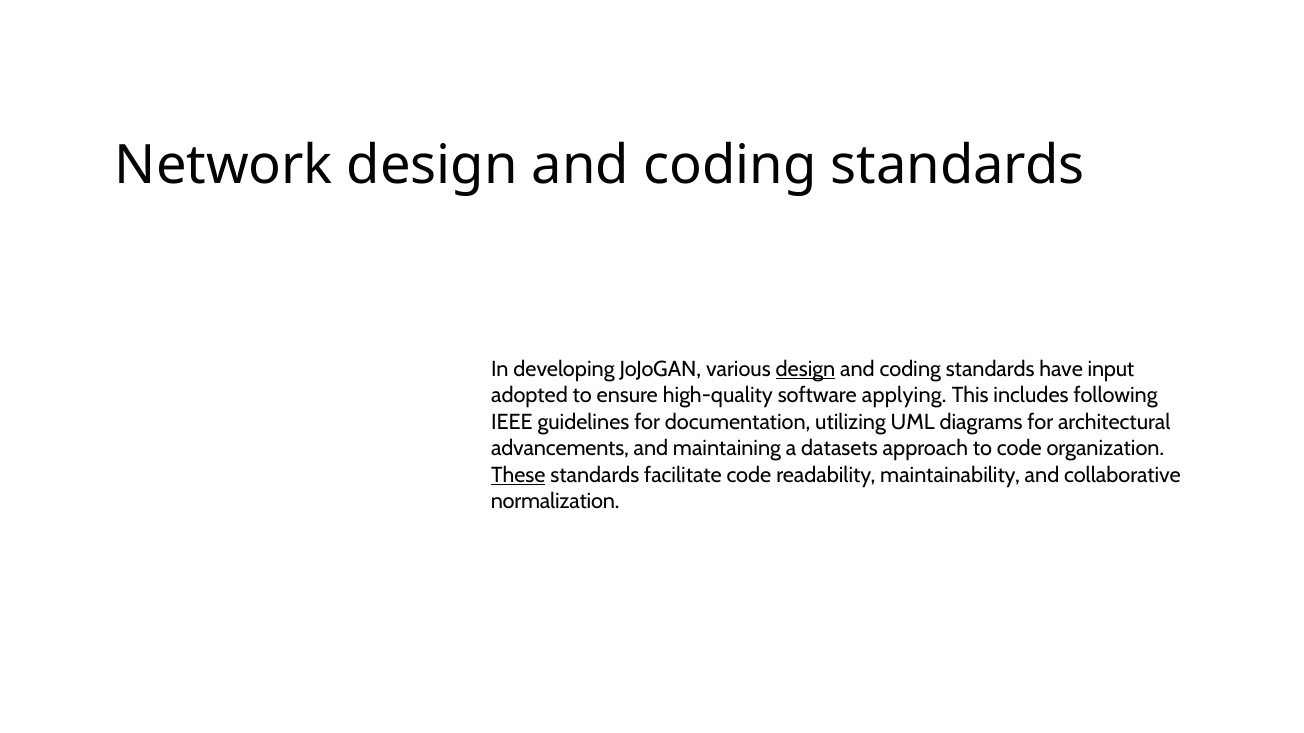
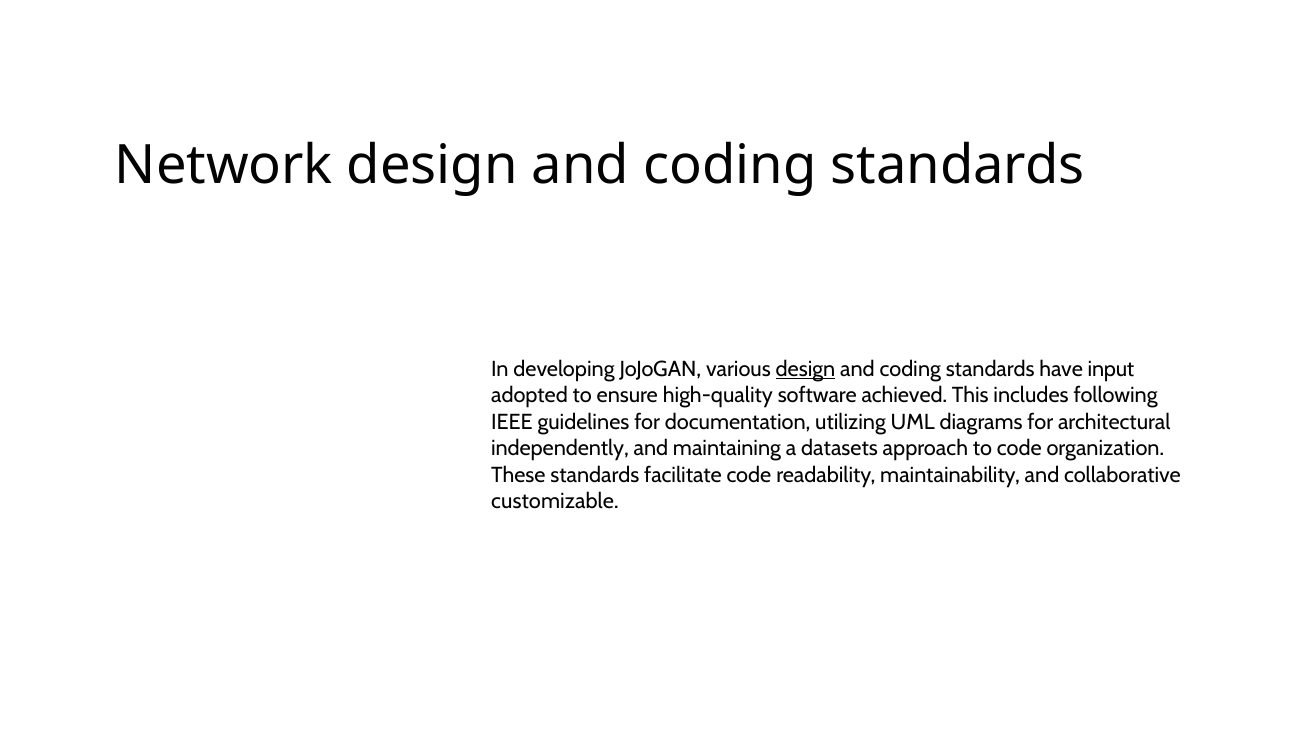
applying: applying -> achieved (904, 396)
advancements: advancements -> independently (560, 449)
These underline: present -> none (518, 475)
normalization: normalization -> customizable (555, 502)
